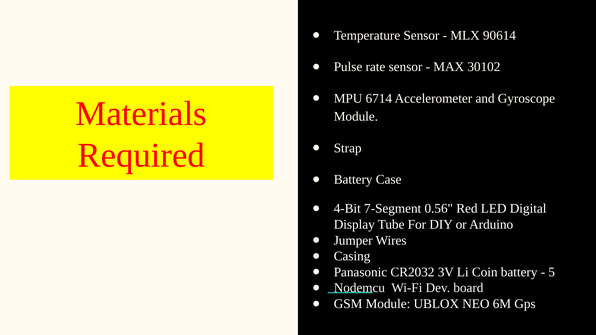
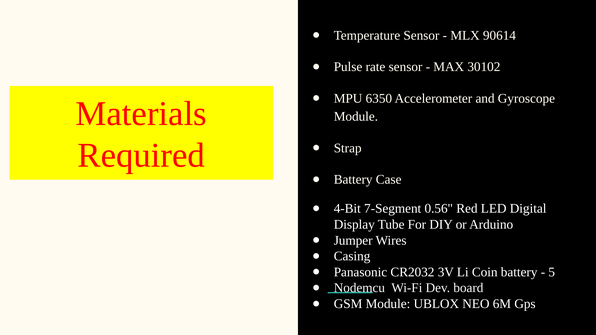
6714: 6714 -> 6350 (379, 98)
